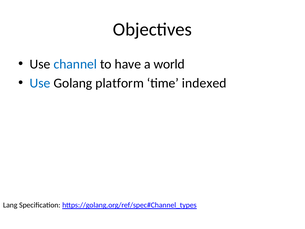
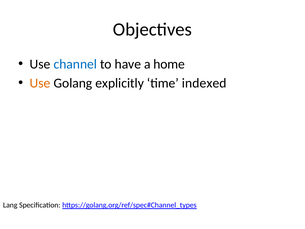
world: world -> home (169, 64)
Use colour: blue -> orange (40, 83)
platform: platform -> explicitly (120, 83)
